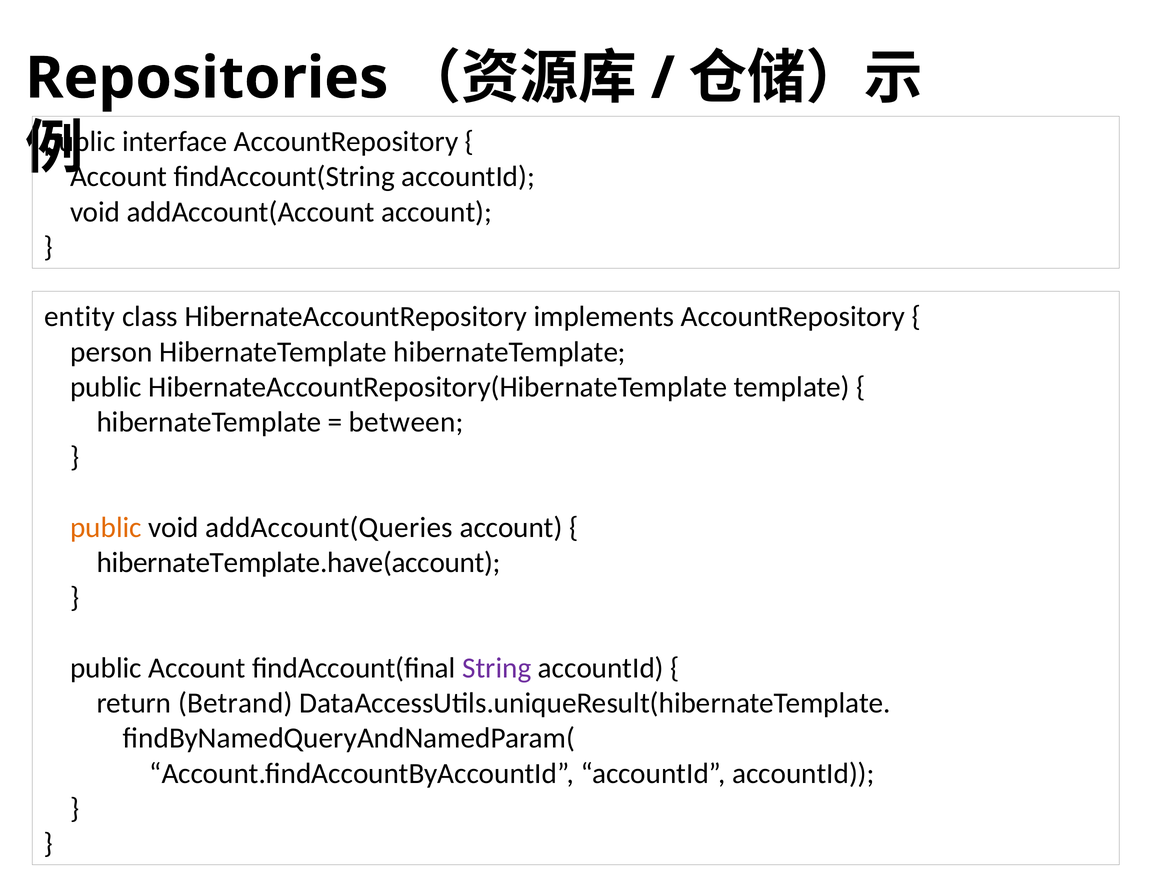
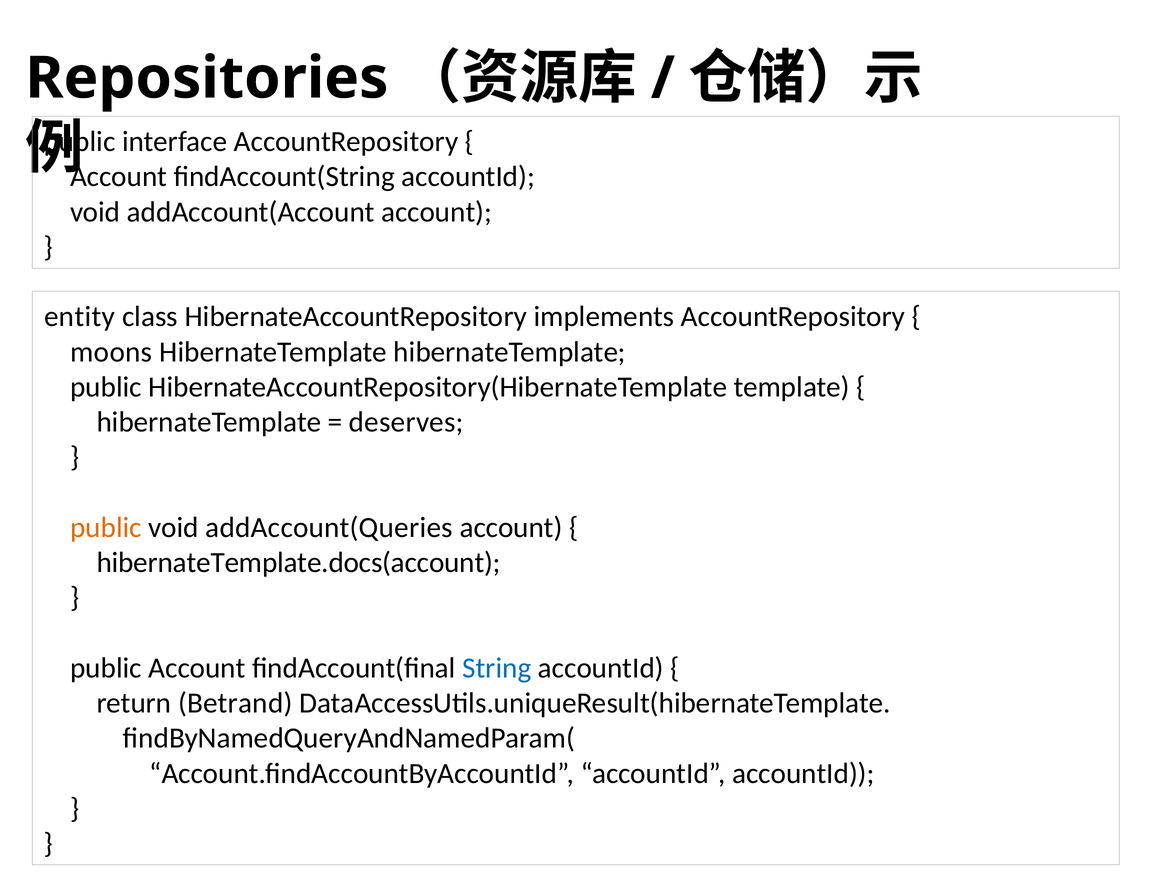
person: person -> moons (111, 352)
between: between -> deserves (406, 422)
hibernateTemplate.have(account: hibernateTemplate.have(account -> hibernateTemplate.docs(account (299, 562)
String colour: purple -> blue (497, 668)
